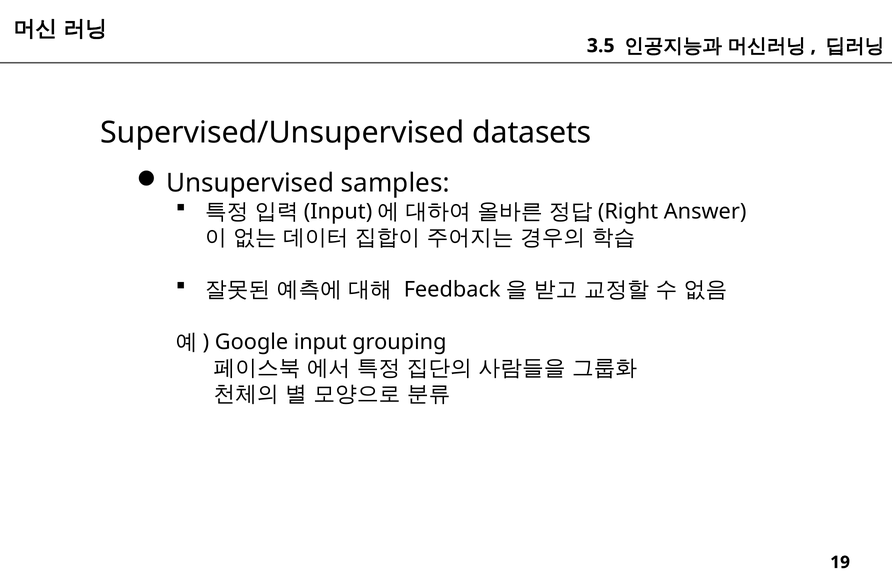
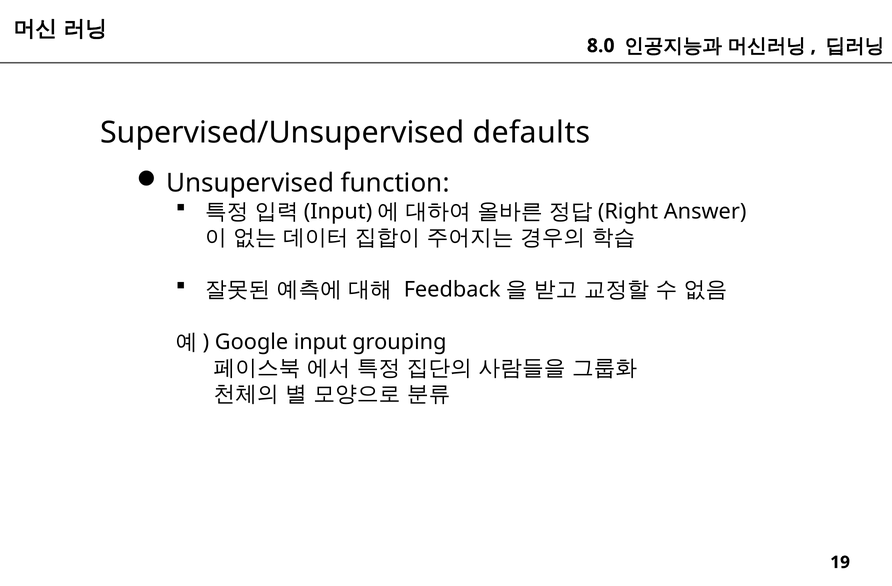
3.5: 3.5 -> 8.0 (601, 46)
datasets: datasets -> defaults (532, 132)
samples: samples -> function (395, 183)
